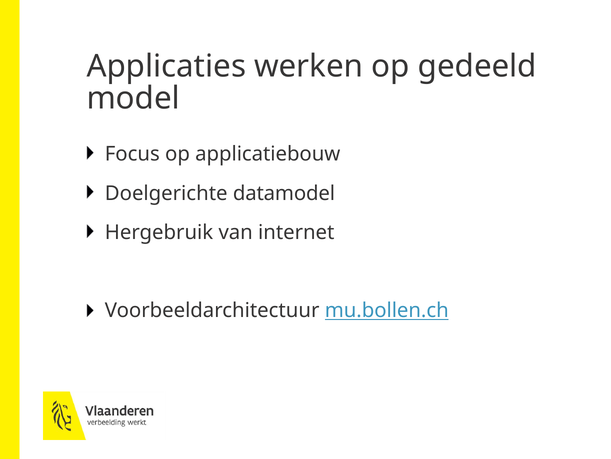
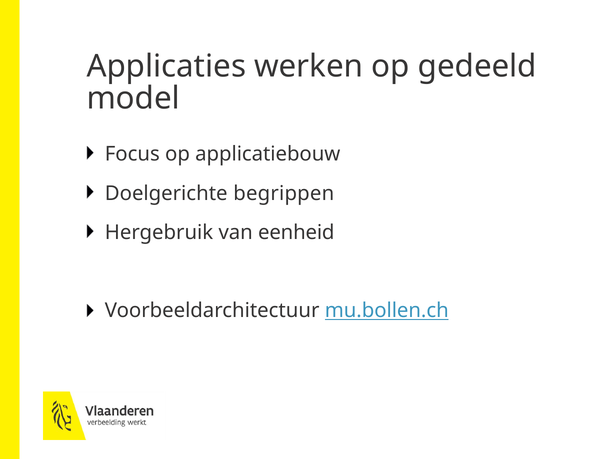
datamodel: datamodel -> begrippen (284, 193)
internet: internet -> eenheid (296, 232)
